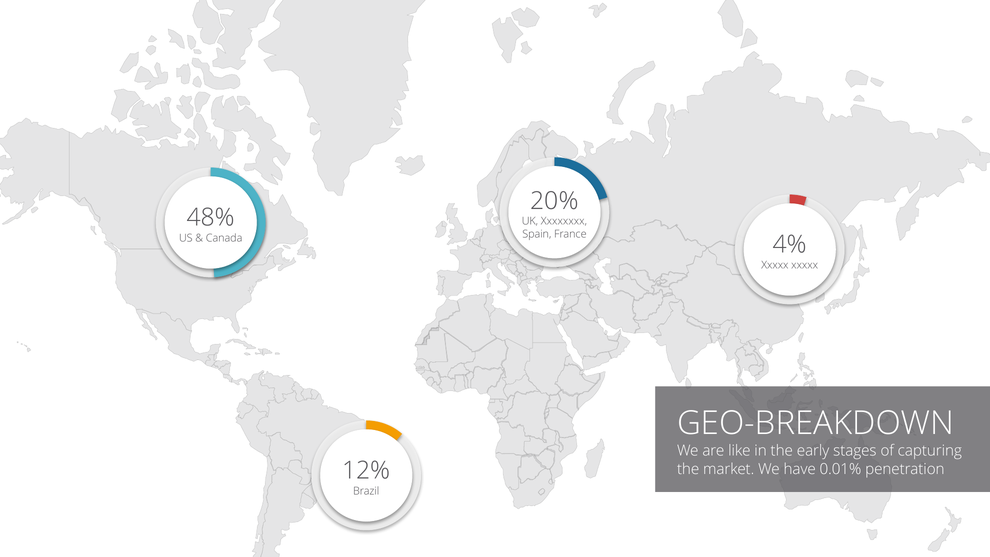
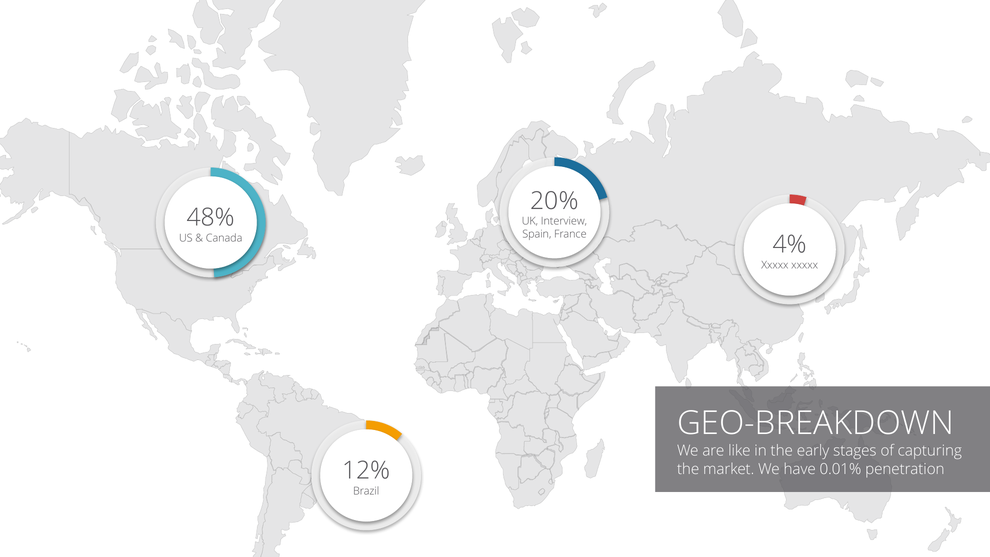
Xxxxxxxx: Xxxxxxxx -> Interview (564, 221)
